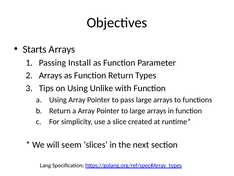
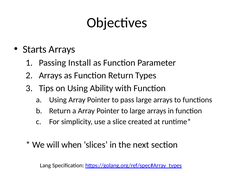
Unlike: Unlike -> Ability (101, 88)
seem: seem -> when (72, 144)
